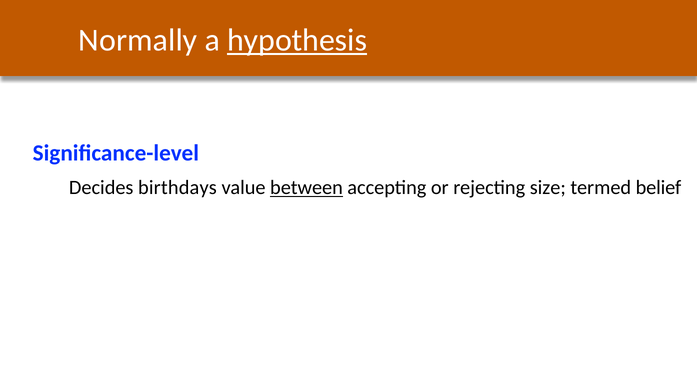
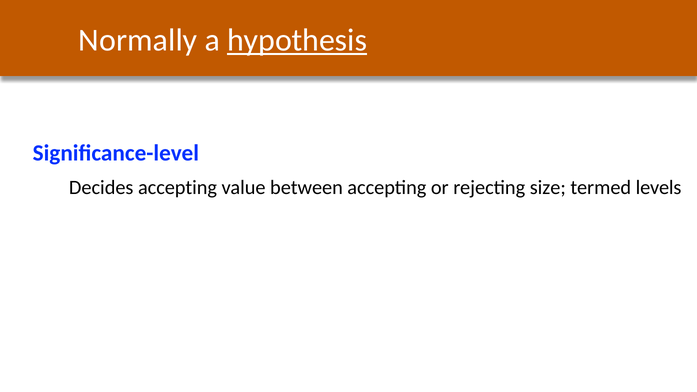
Decides birthdays: birthdays -> accepting (178, 188)
between underline: present -> none (306, 188)
belief: belief -> levels (659, 188)
